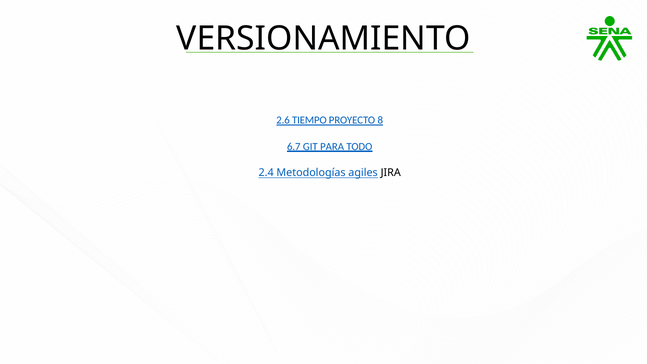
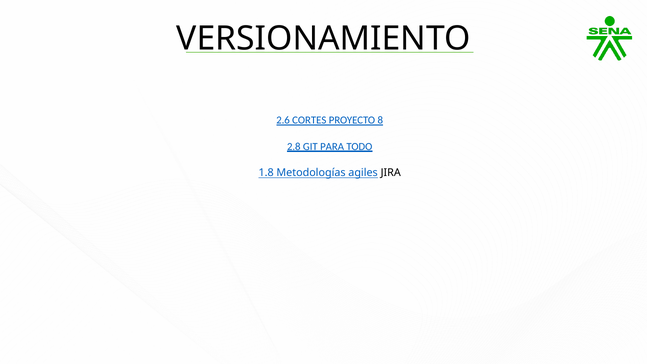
TIEMPO: TIEMPO -> CORTES (309, 120)
6.7: 6.7 -> 2.8 (294, 147)
2.4: 2.4 -> 1.8 (266, 173)
